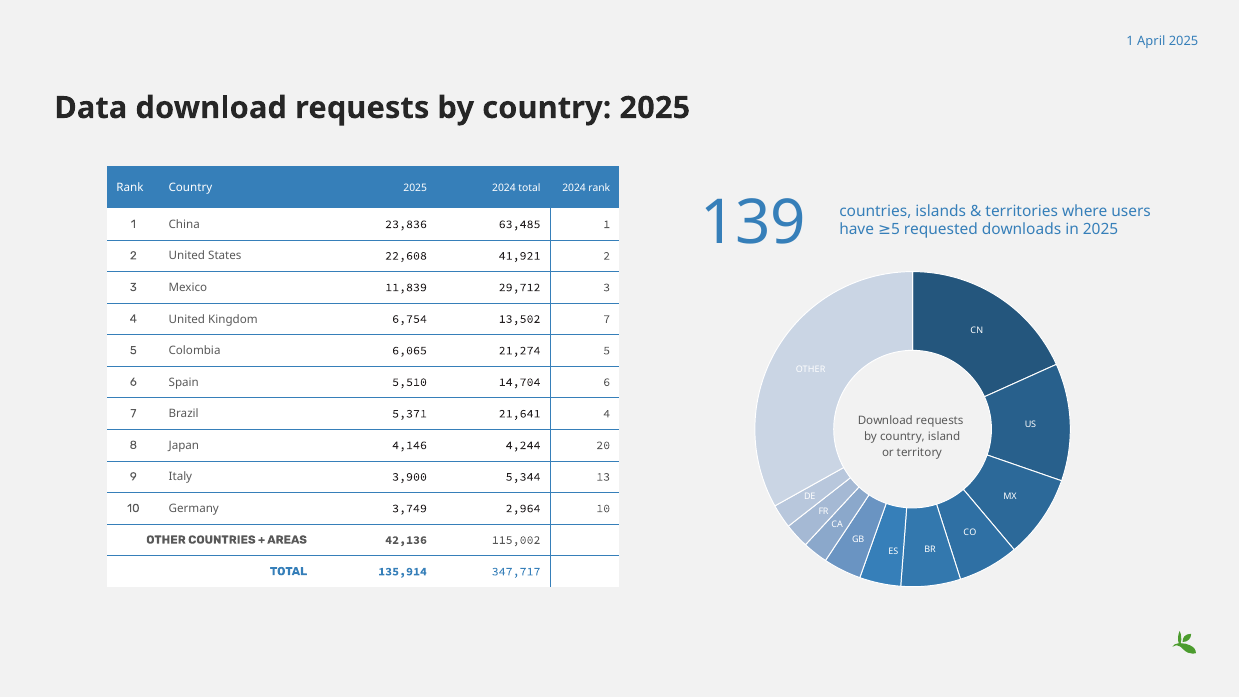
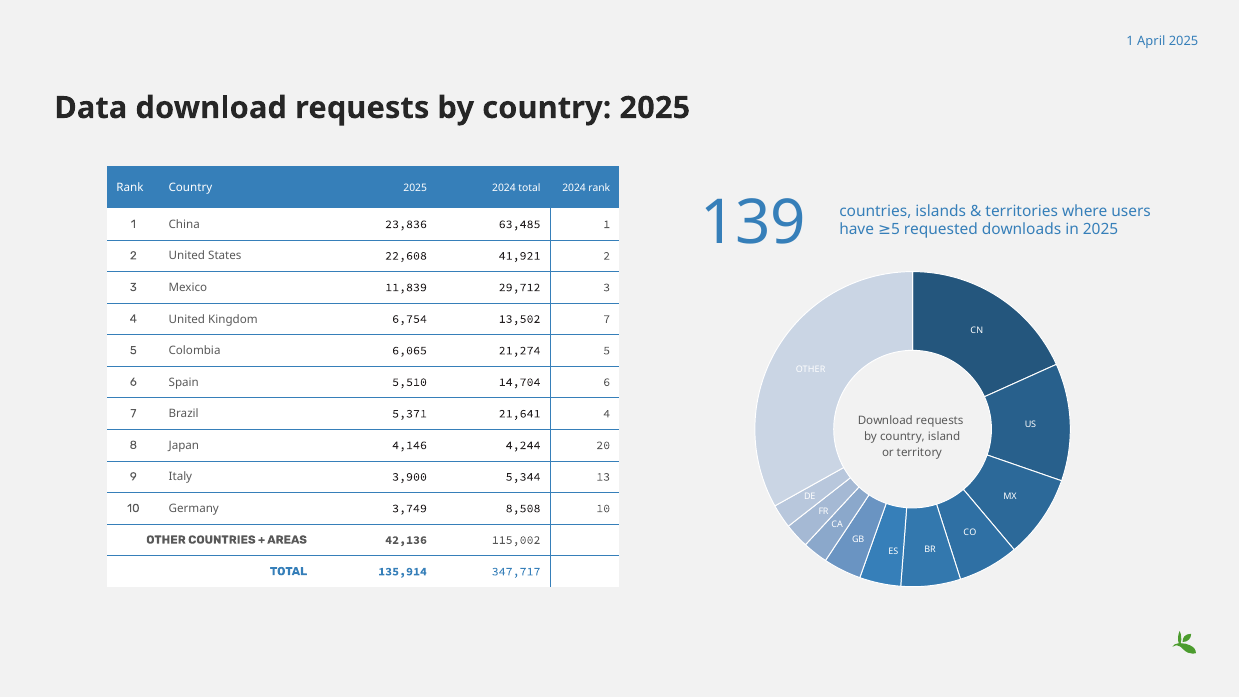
2,964: 2,964 -> 8,508 (523, 508)
